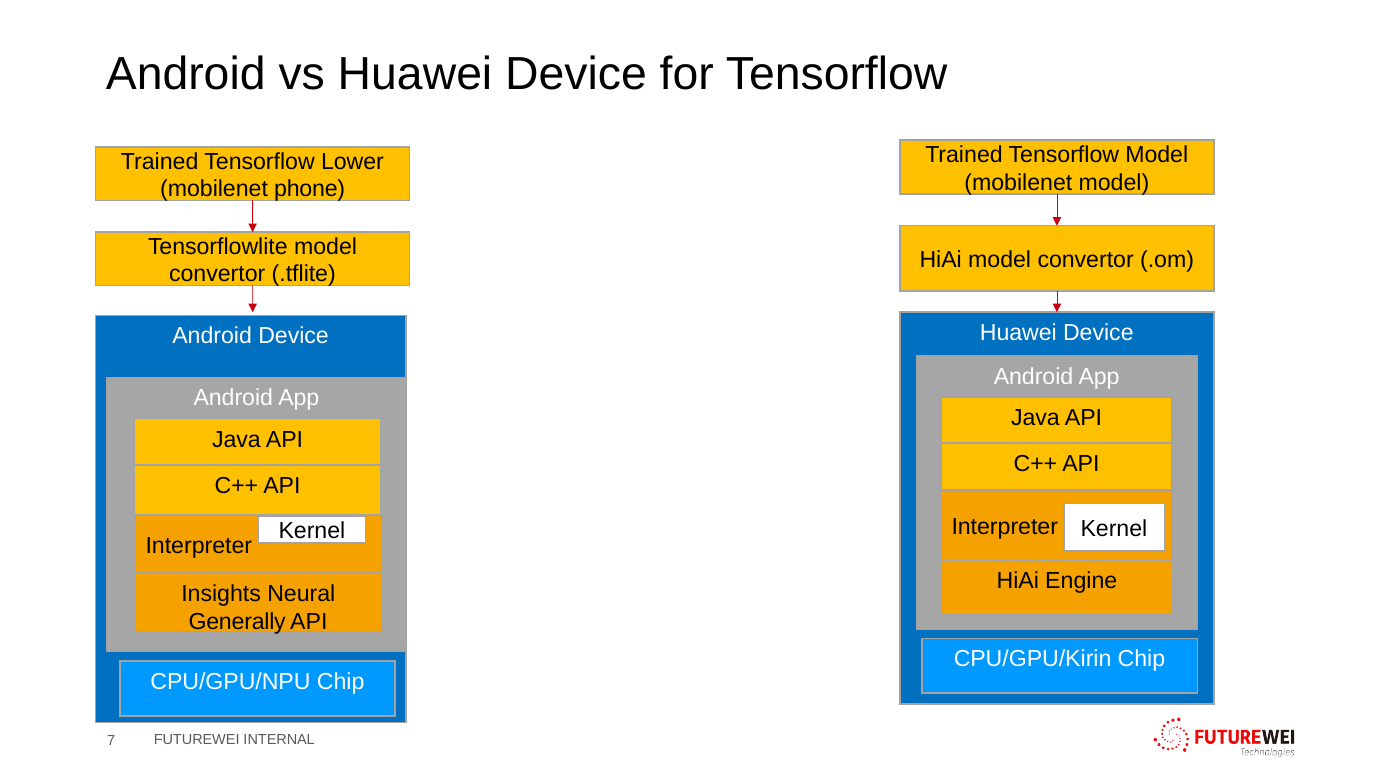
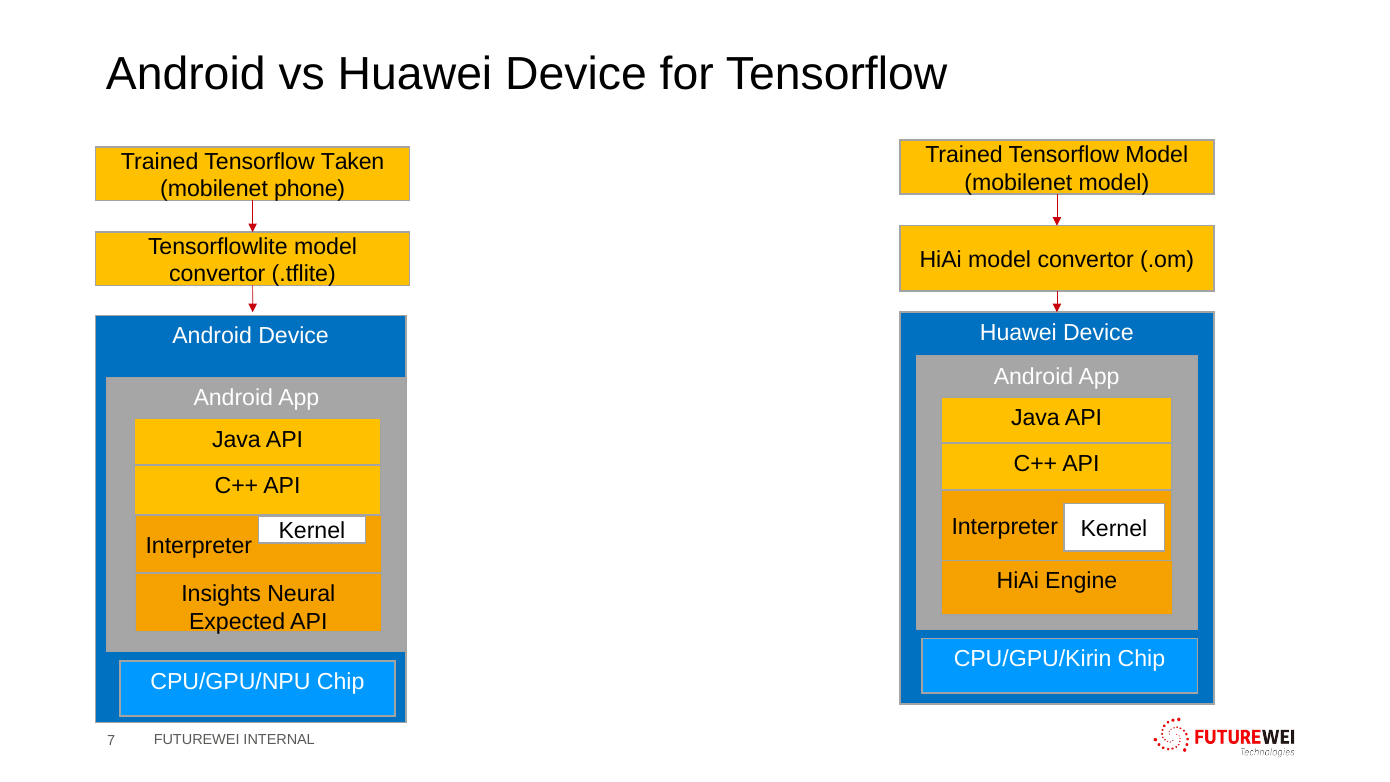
Lower: Lower -> Taken (353, 162)
Generally: Generally -> Expected (237, 622)
